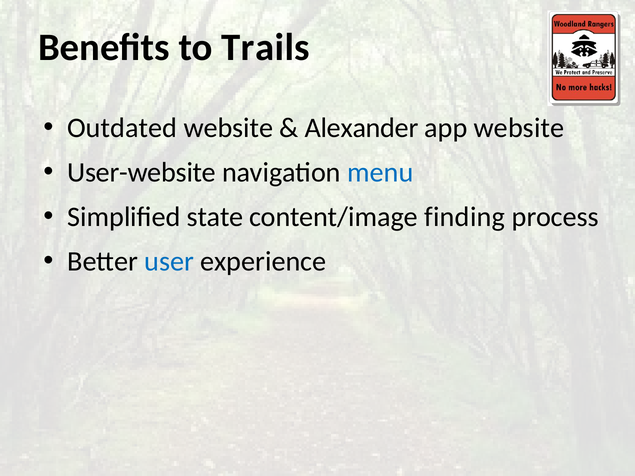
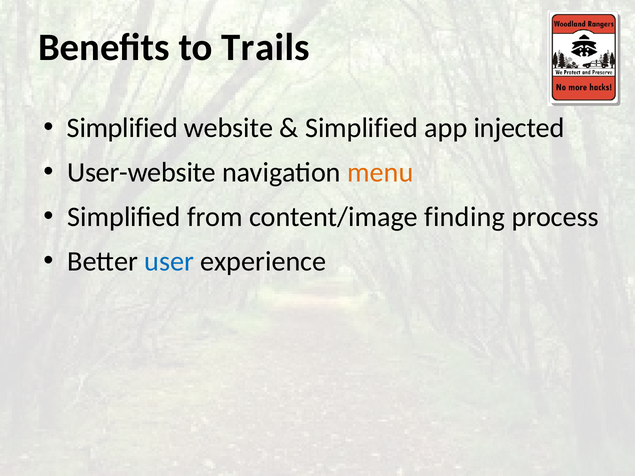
Outdated: Outdated -> Simplified (122, 128)
Alexander: Alexander -> Simplified (362, 128)
app website: website -> injected (519, 128)
menu colour: blue -> orange (380, 172)
state: state -> from (215, 217)
